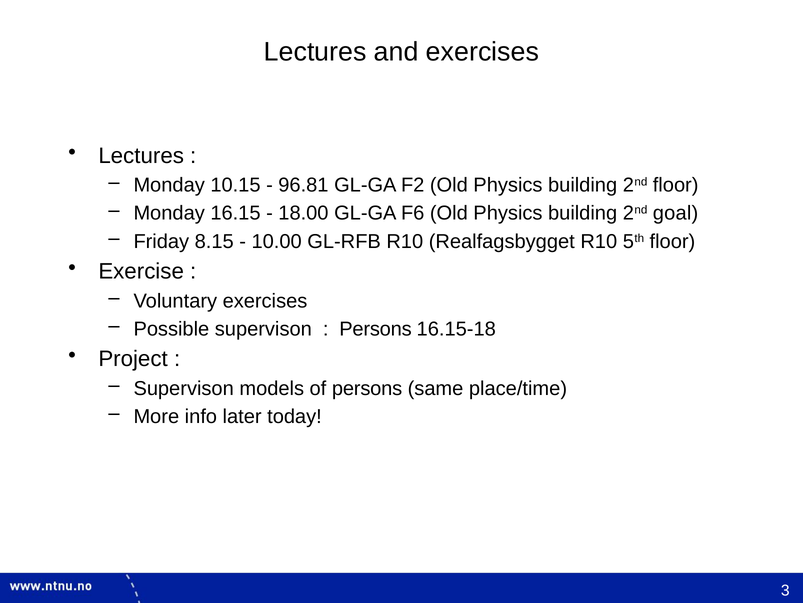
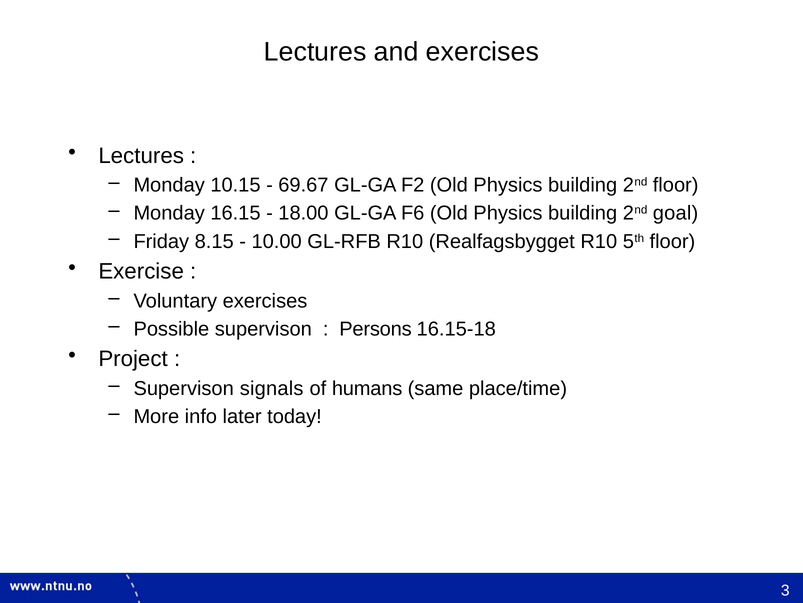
96.81: 96.81 -> 69.67 (303, 185)
models: models -> signals (272, 388)
of persons: persons -> humans (367, 388)
